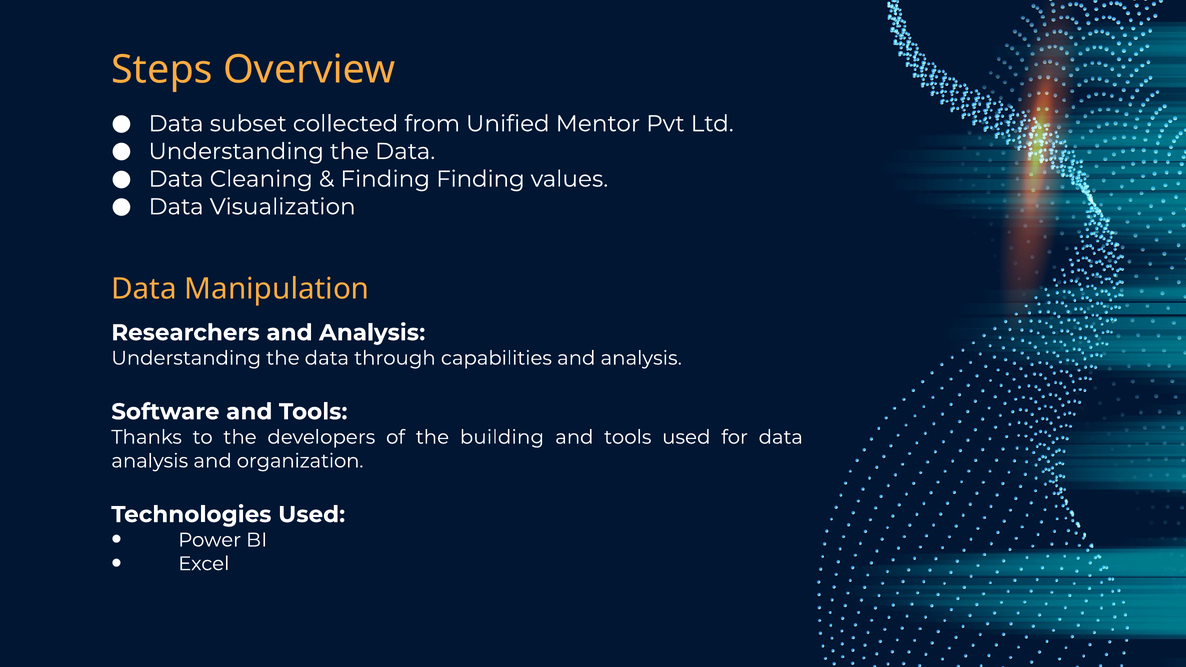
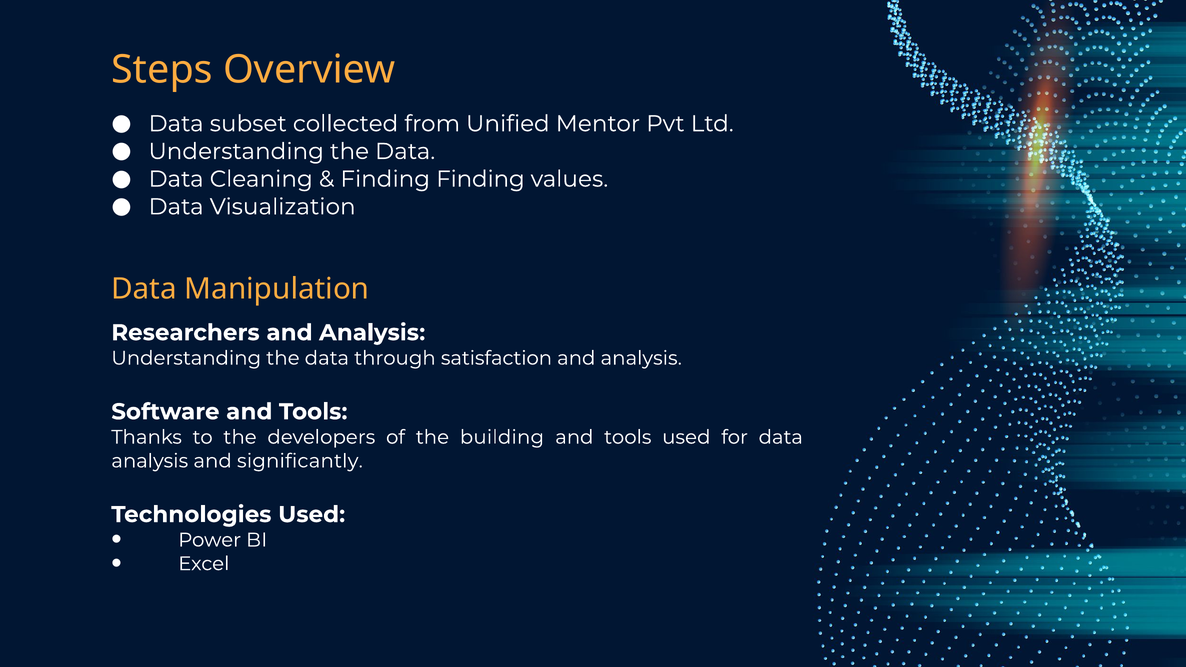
capabilities: capabilities -> satisfaction (496, 358)
organization: organization -> significantly (300, 461)
